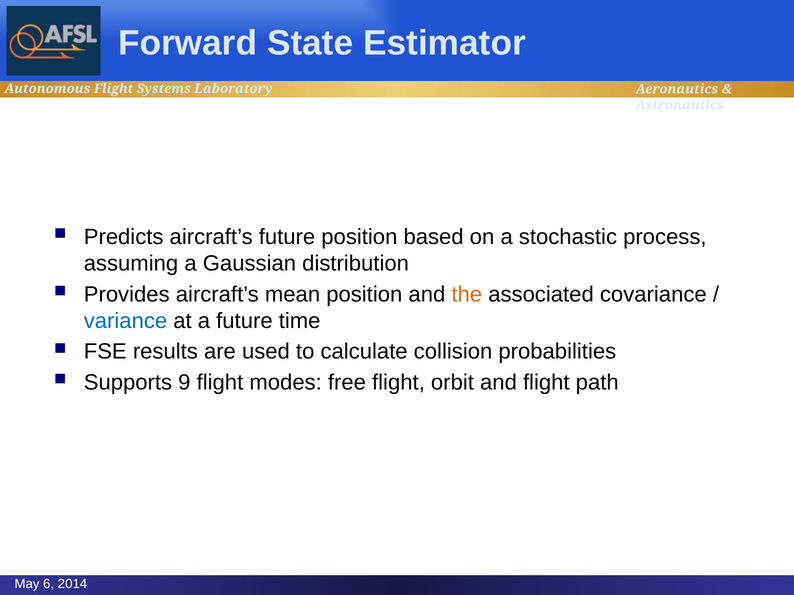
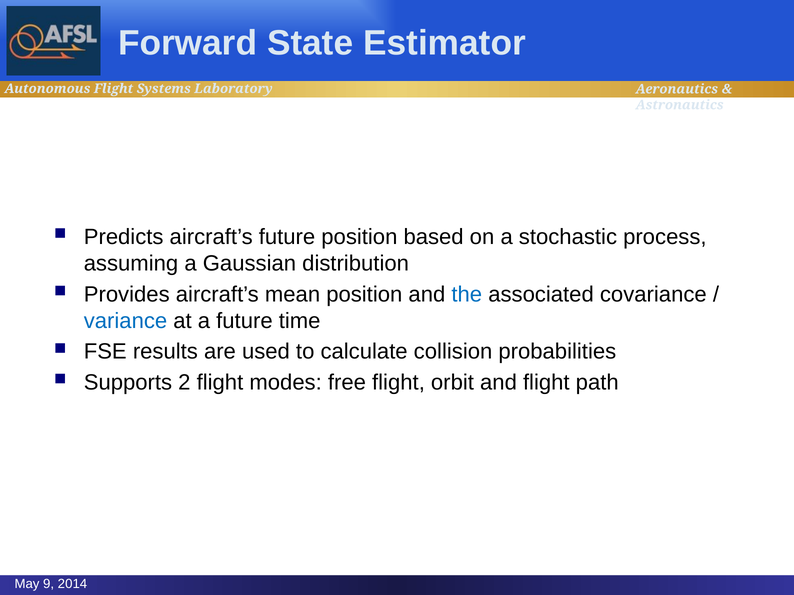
the colour: orange -> blue (467, 295)
9: 9 -> 2 (184, 383)
6: 6 -> 9 (49, 584)
